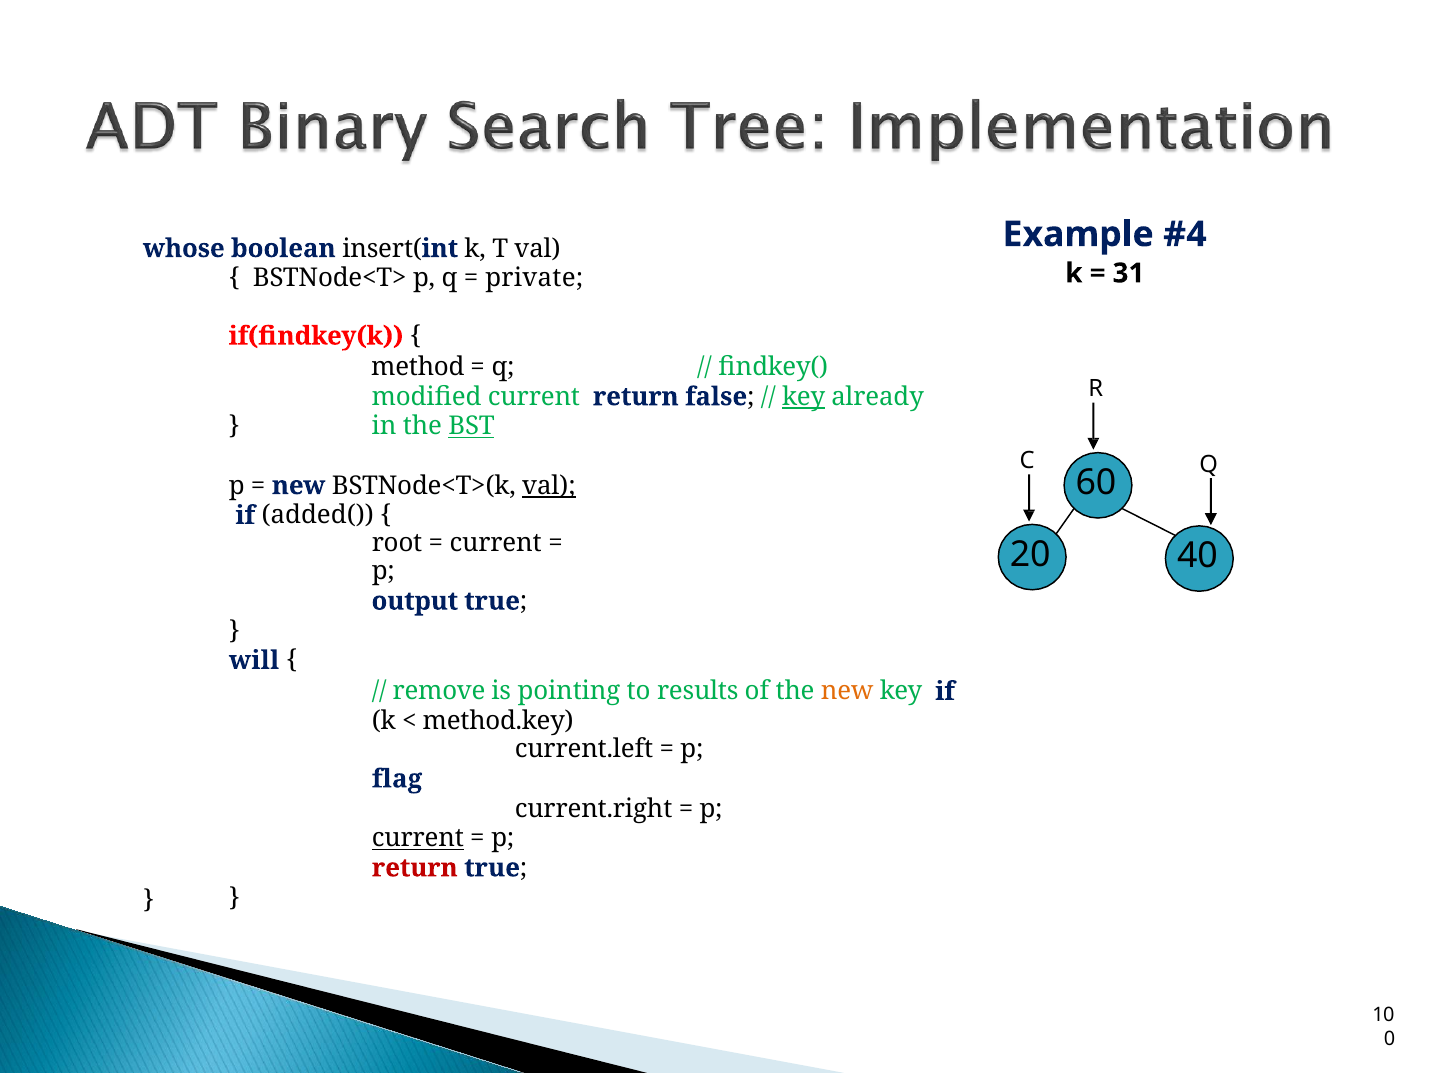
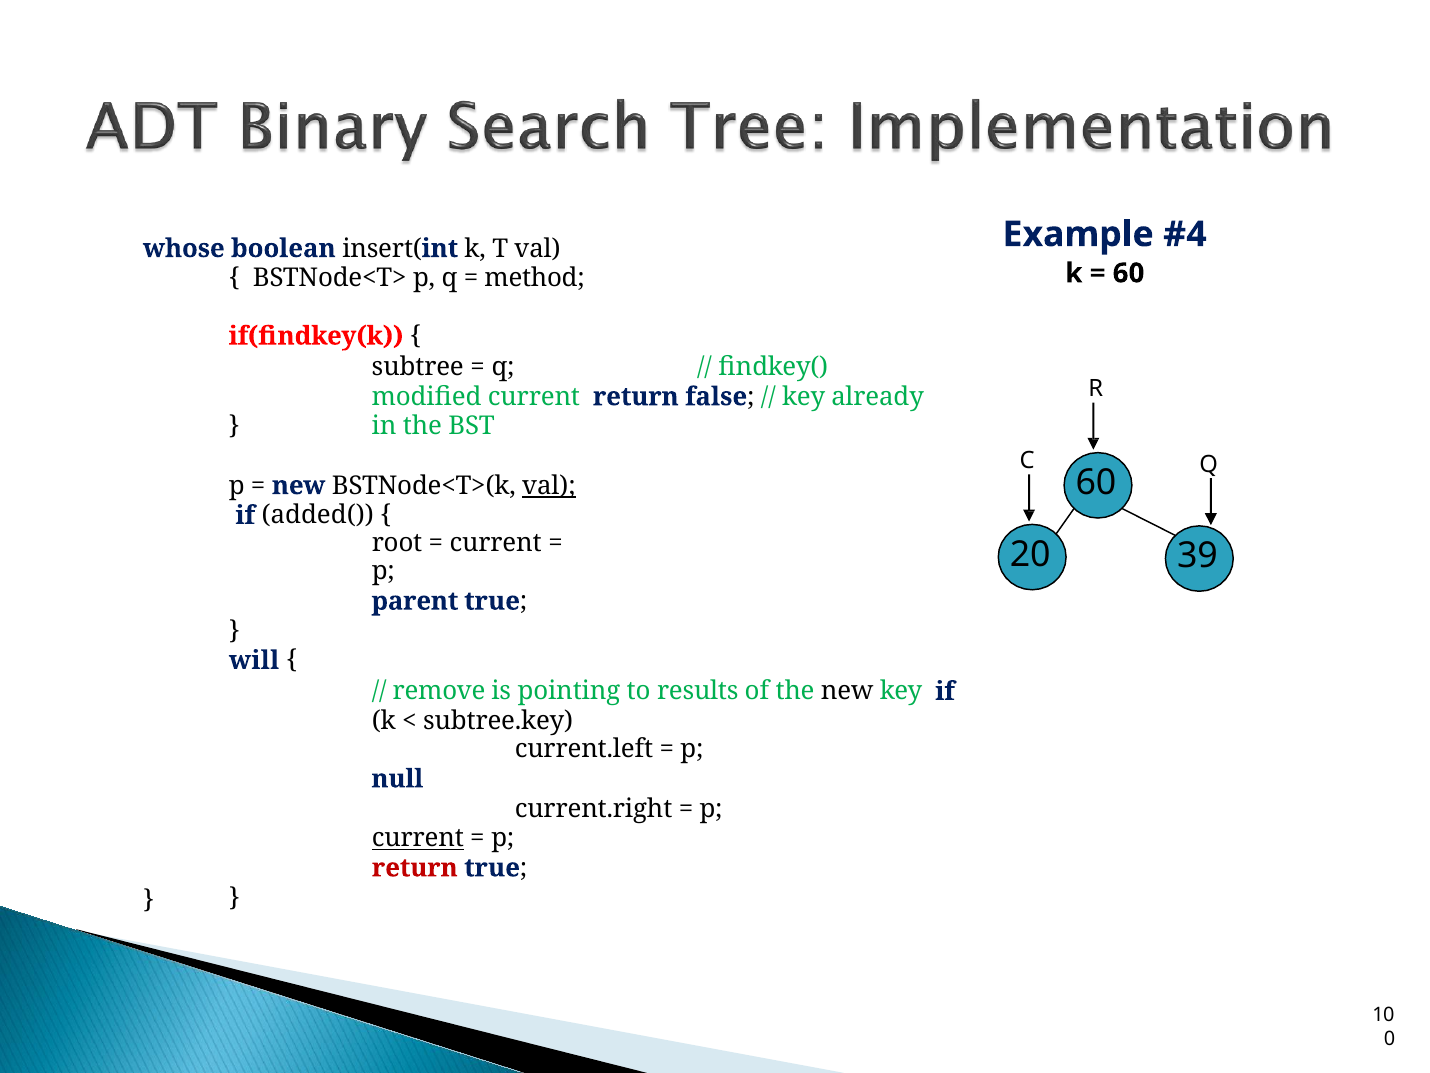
31: 31 -> 60 (1129, 273)
private: private -> method (535, 278)
method: method -> subtree (418, 367)
key underline: present -> none (804, 397)
BST underline: present -> none (472, 426)
40: 40 -> 39 (1198, 556)
output: output -> parent (415, 601)
new colour: orange -> black (847, 691)
method.key: method.key -> subtree.key (498, 721)
flag: flag -> null (397, 779)
